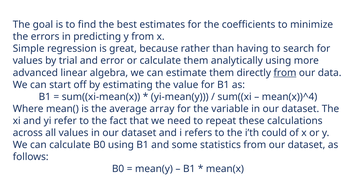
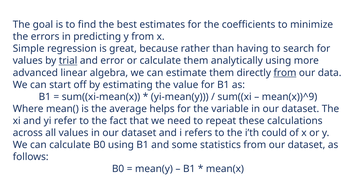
trial underline: none -> present (68, 61)
mean(x))^4: mean(x))^4 -> mean(x))^9 (290, 97)
array: array -> helps (162, 109)
